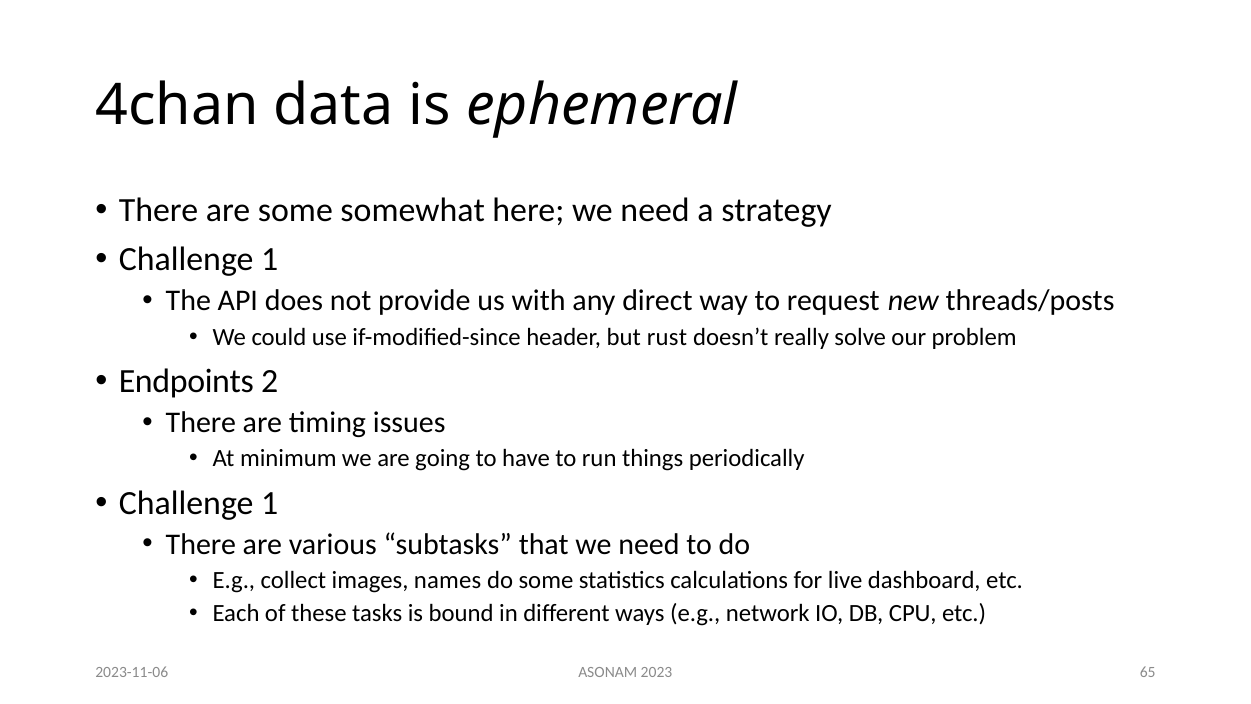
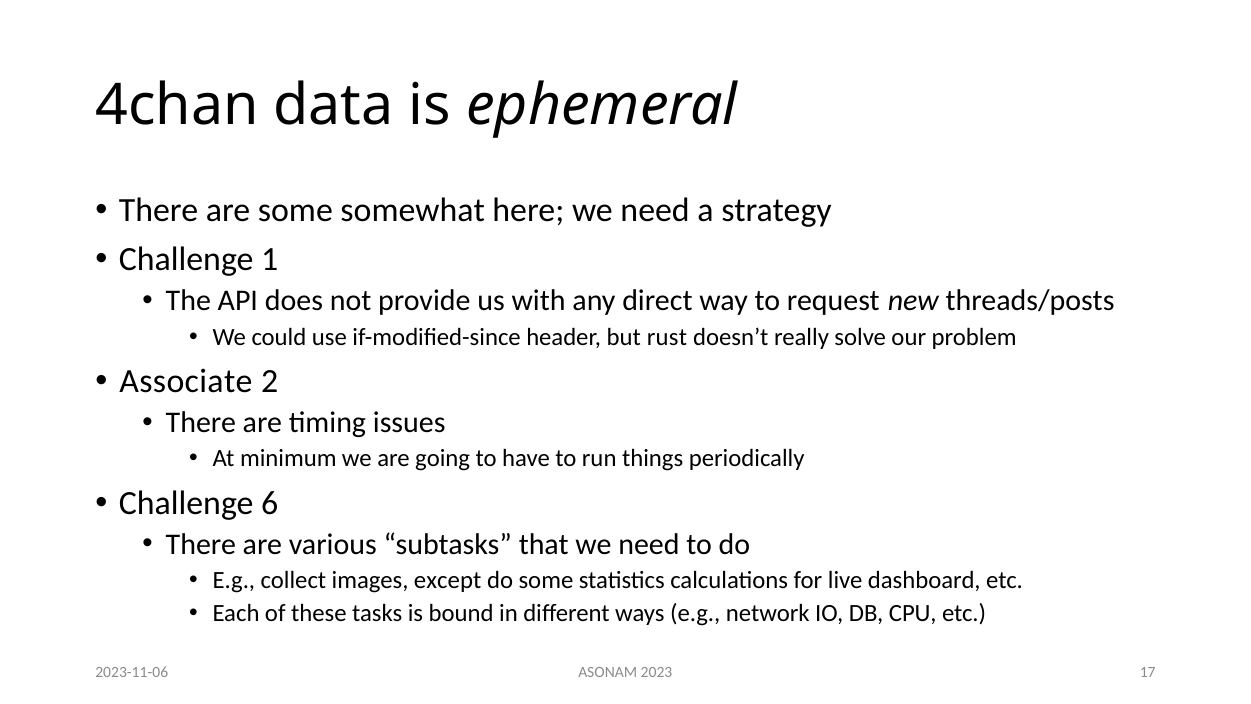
Endpoints: Endpoints -> Associate (186, 381)
1: 1 -> 6 (270, 503)
names: names -> except (448, 580)
65: 65 -> 17 (1148, 672)
